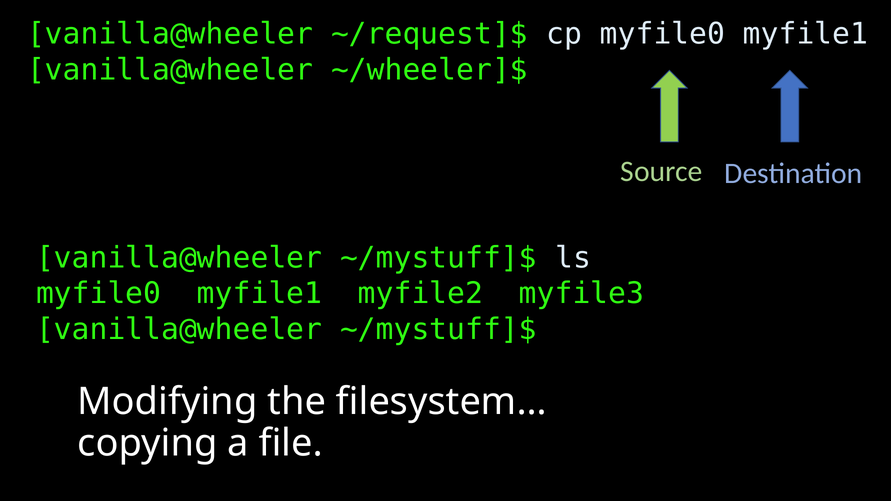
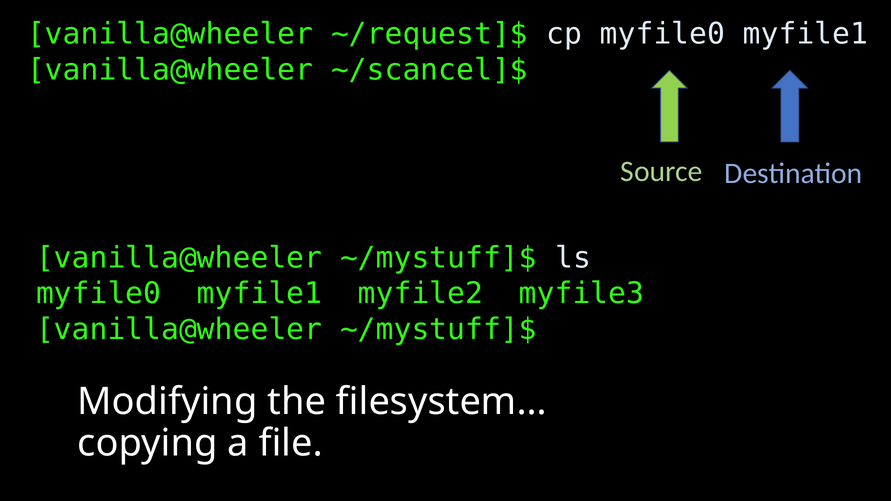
~/wheeler]$: ~/wheeler]$ -> ~/scancel]$ (429, 70)
